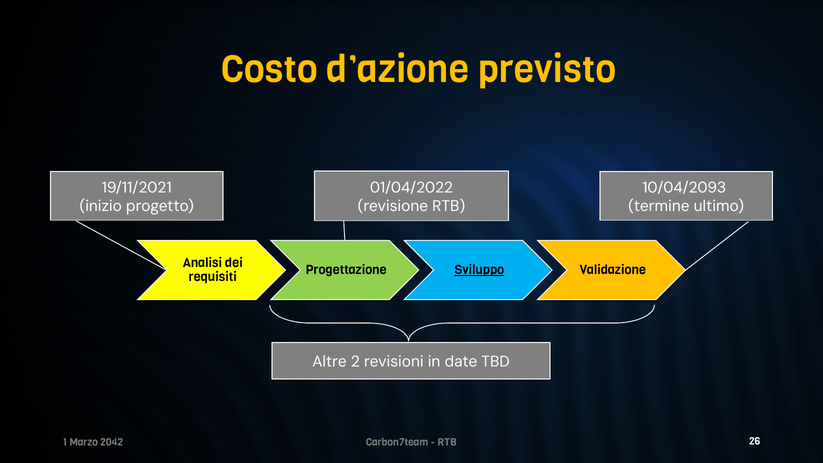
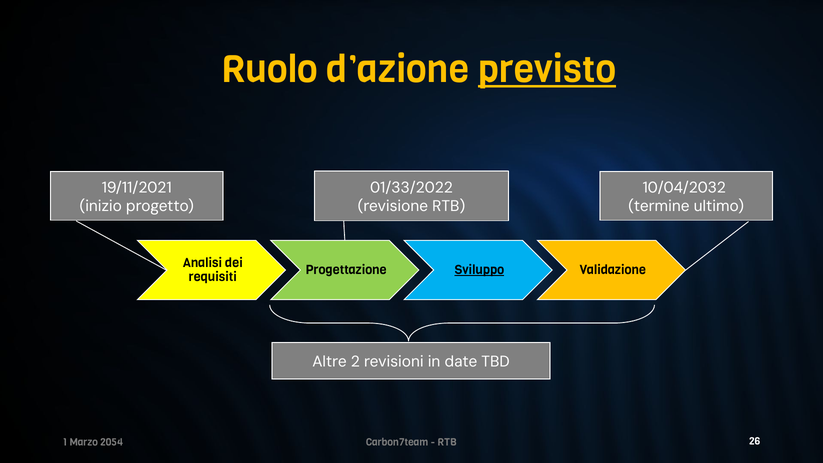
Costo: Costo -> Ruolo (270, 70)
previsto underline: none -> present (547, 70)
01/04/2022: 01/04/2022 -> 01/33/2022 (411, 188)
10/04/2093: 10/04/2093 -> 10/04/2032 (684, 188)
2042: 2042 -> 2054 (112, 442)
